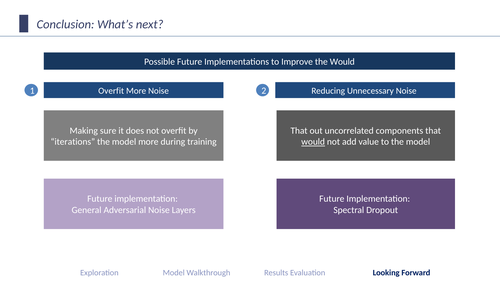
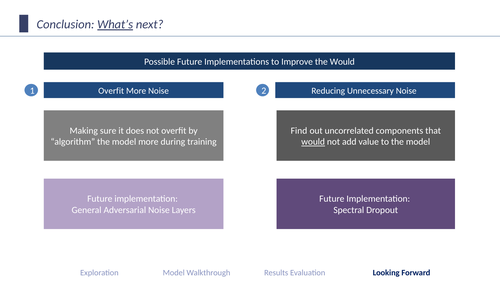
What’s underline: none -> present (115, 24)
That: That -> Find (299, 131)
iterations: iterations -> algorithm (73, 142)
